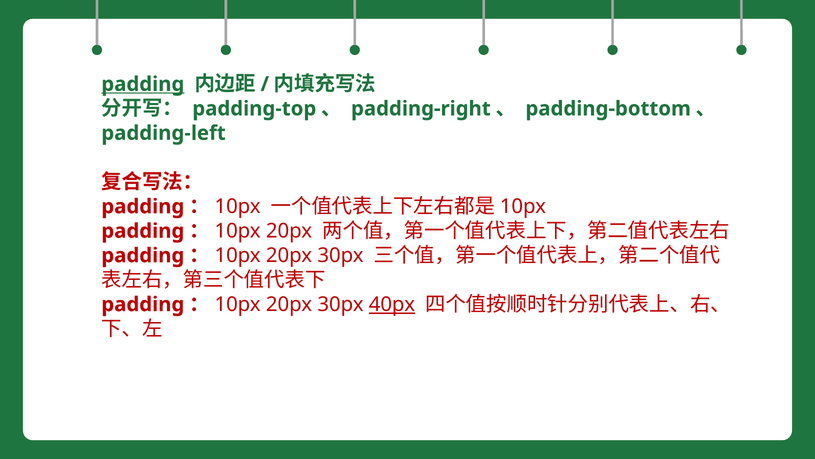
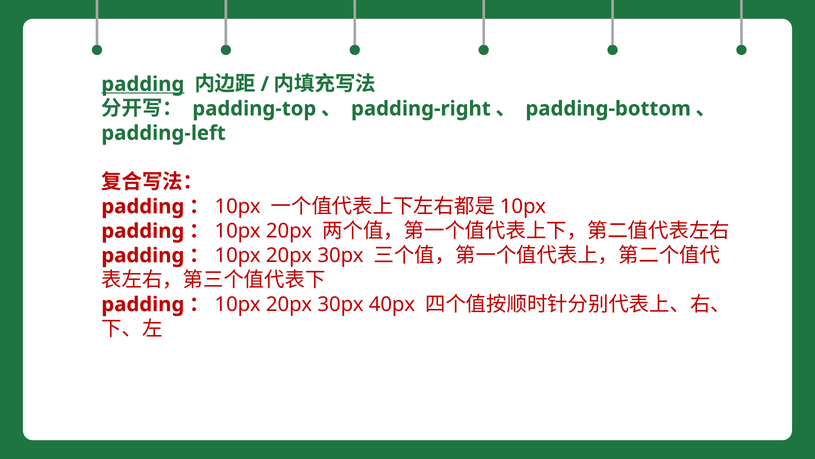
40px underline: present -> none (392, 304)
